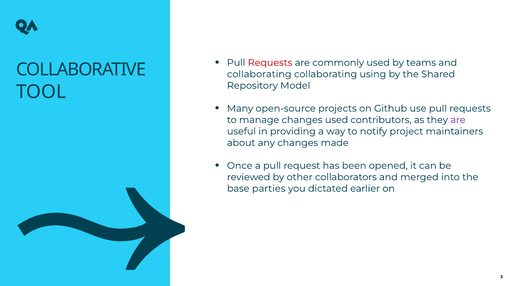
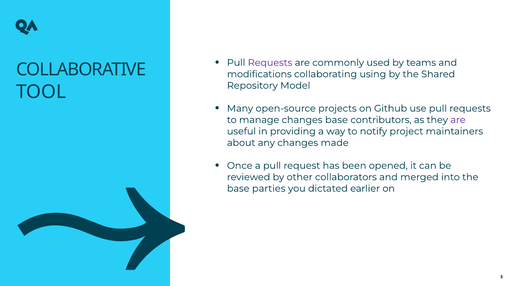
Requests colour: red -> purple (270, 63)
collaborating: collaborating -> modifications (259, 74)
changes used: used -> base (336, 120)
